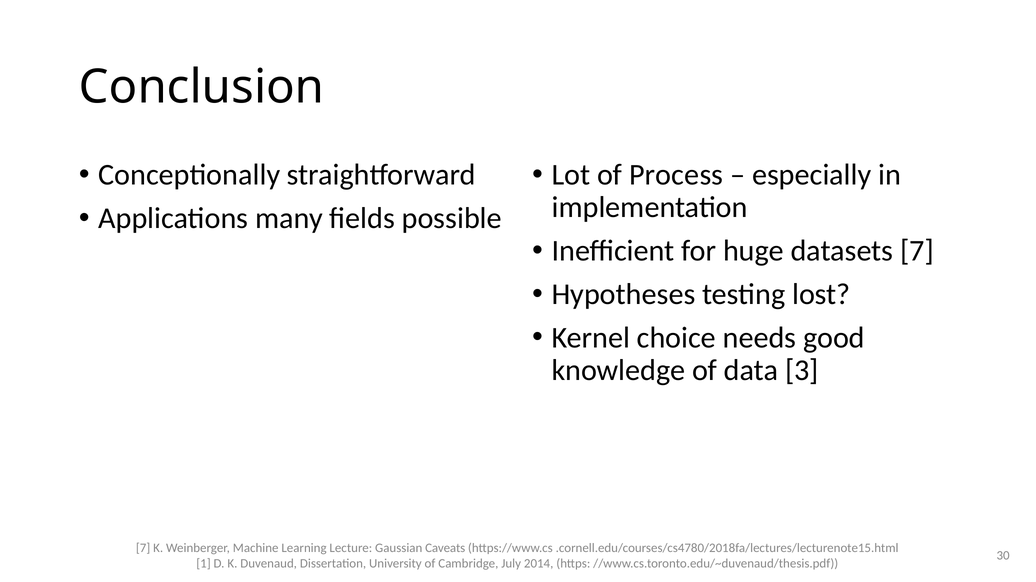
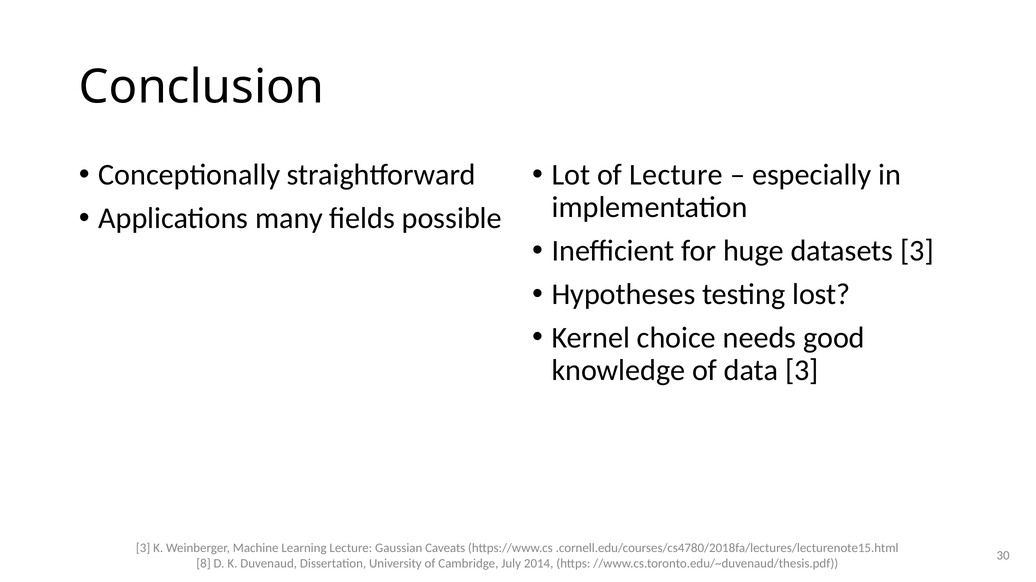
of Process: Process -> Lecture (676, 175)
datasets 7: 7 -> 3 (917, 251)
7: 7 -> 3 (143, 549)
1: 1 -> 8 (204, 564)
